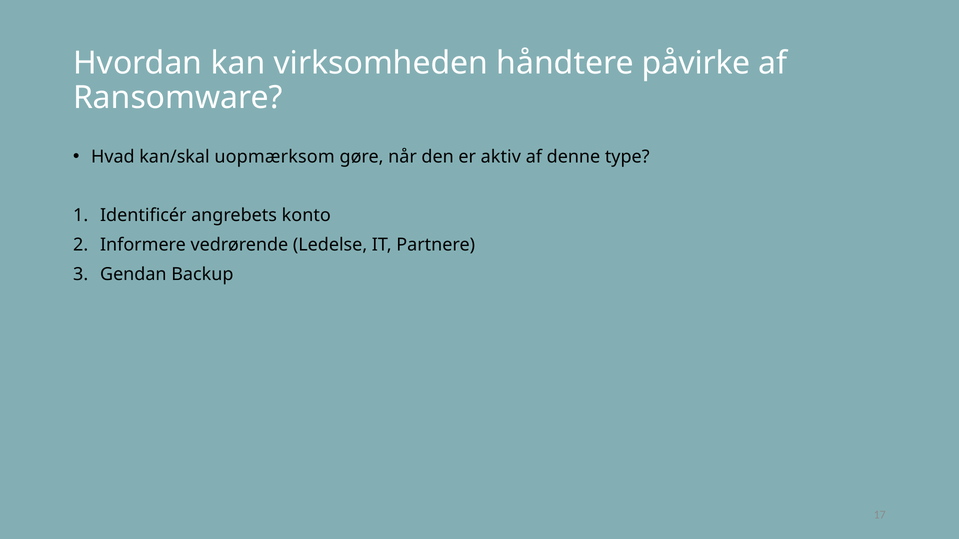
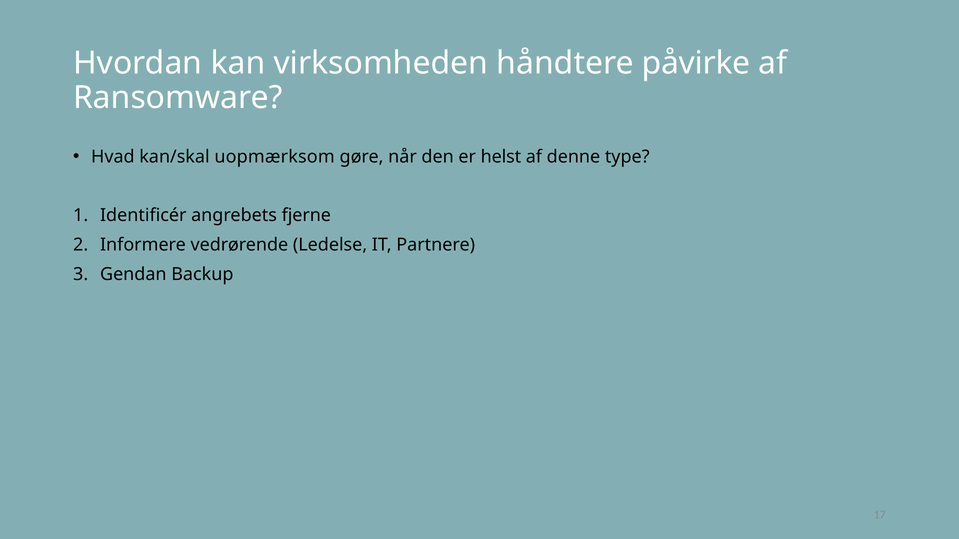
aktiv: aktiv -> helst (501, 157)
konto: konto -> fjerne (306, 216)
